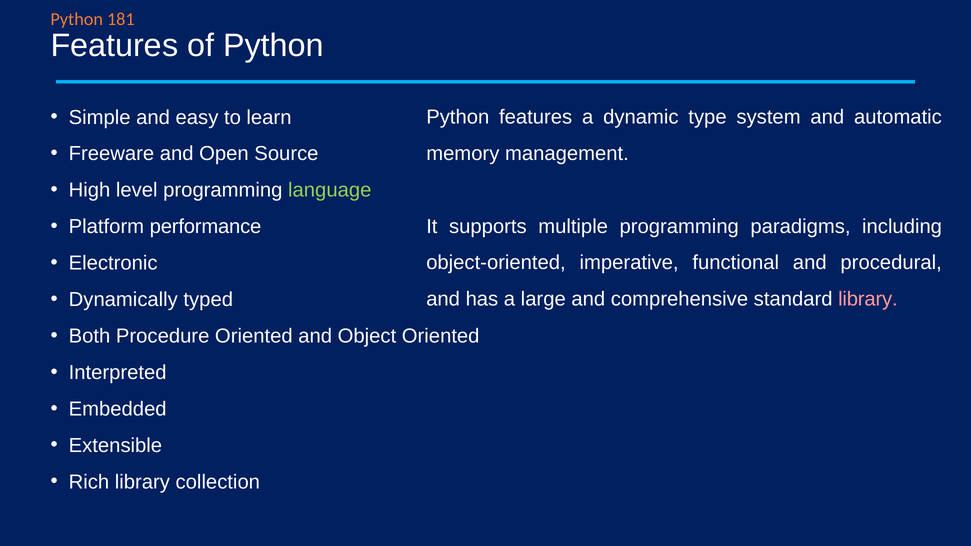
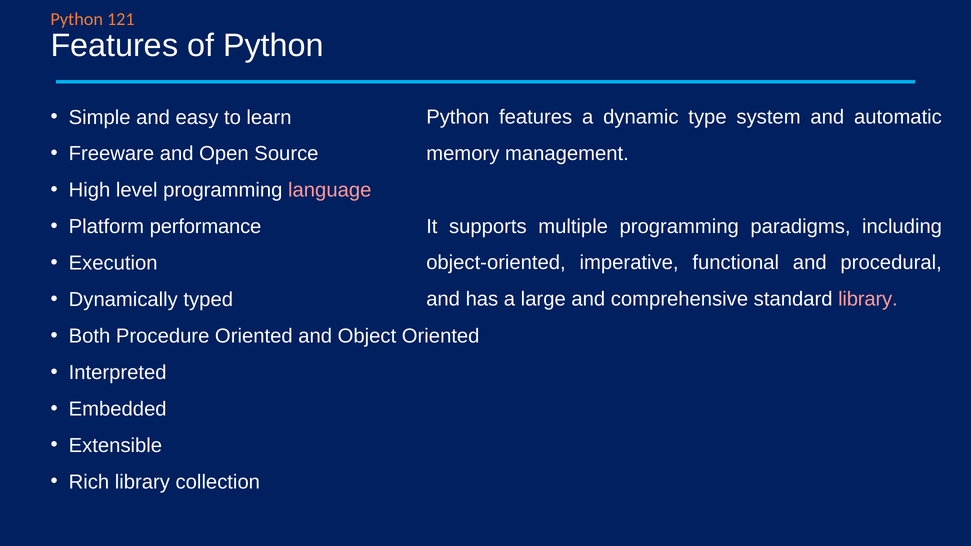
181: 181 -> 121 (121, 19)
language colour: light green -> pink (330, 190)
Electronic: Electronic -> Execution (113, 263)
